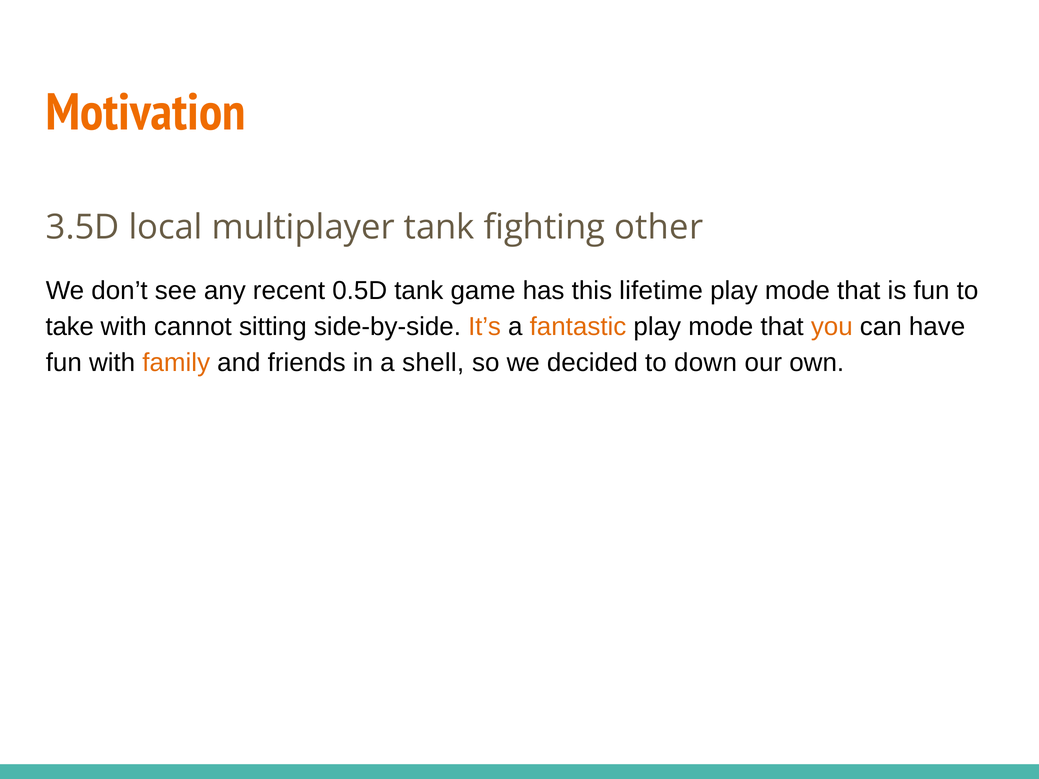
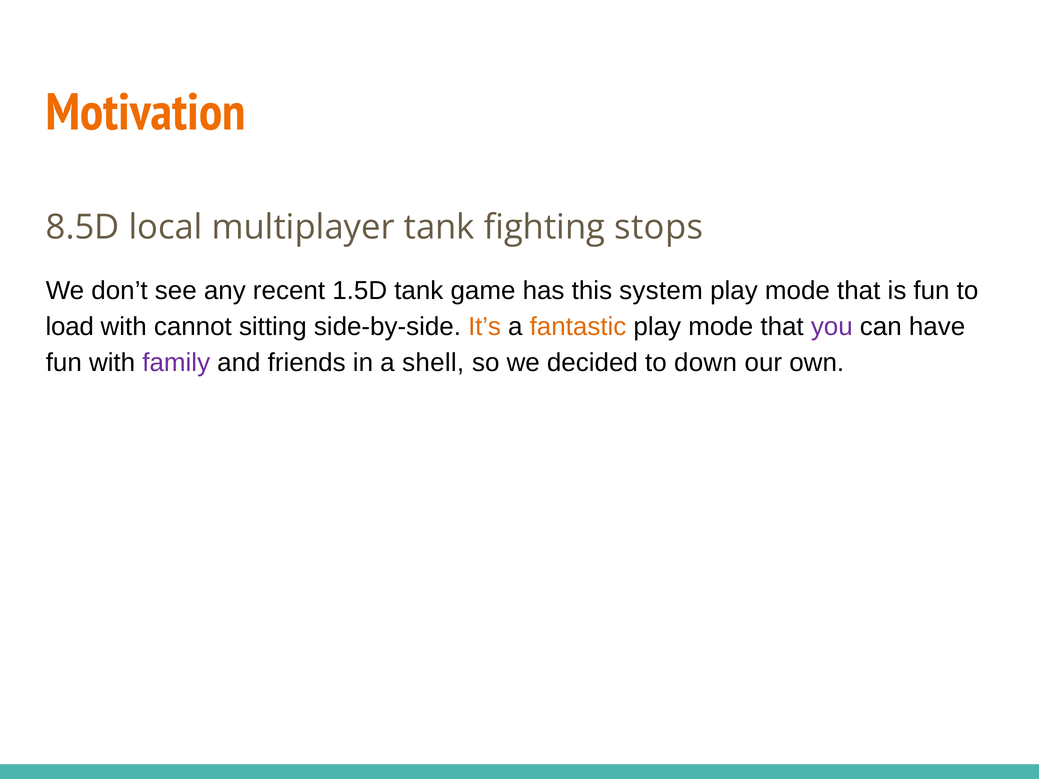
3.5D: 3.5D -> 8.5D (83, 228)
other: other -> stops (659, 228)
0.5D: 0.5D -> 1.5D (360, 291)
lifetime: lifetime -> system (661, 291)
take: take -> load (70, 327)
you colour: orange -> purple (832, 327)
family colour: orange -> purple (176, 363)
